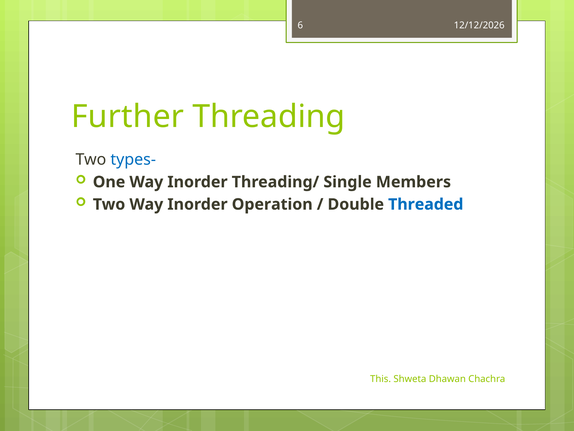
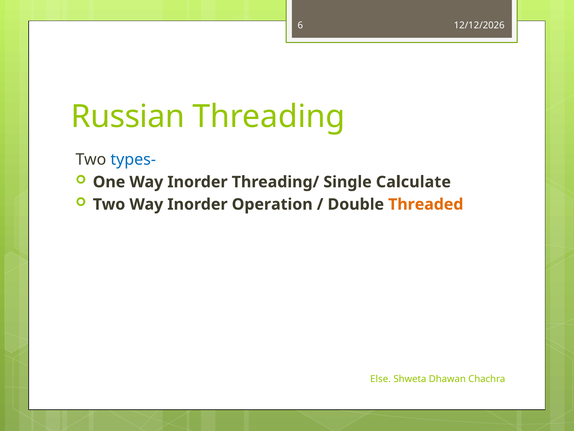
Further: Further -> Russian (128, 116)
Members: Members -> Calculate (413, 182)
Threaded colour: blue -> orange (426, 204)
This: This -> Else (380, 379)
